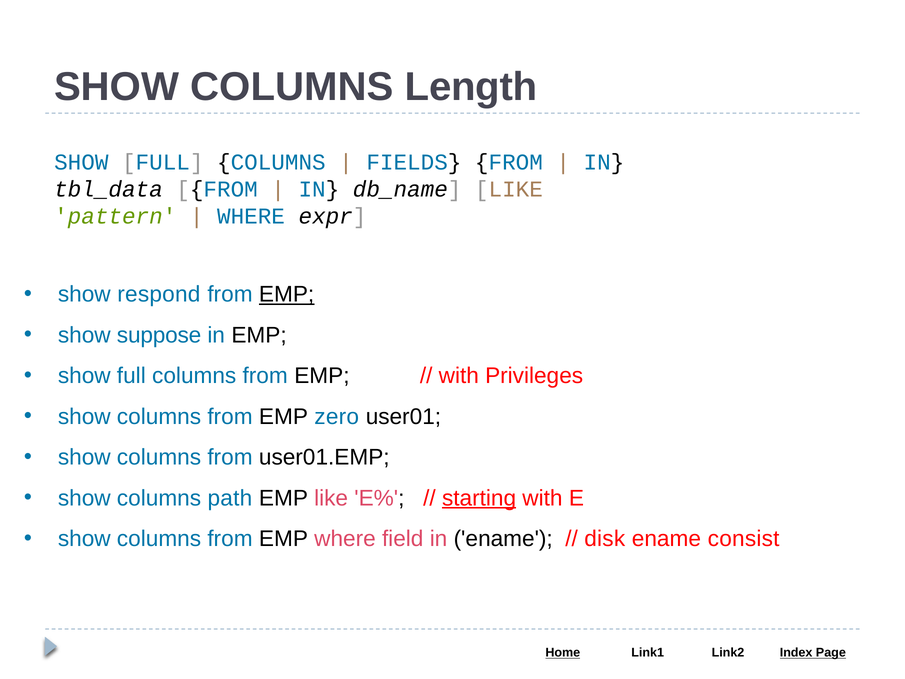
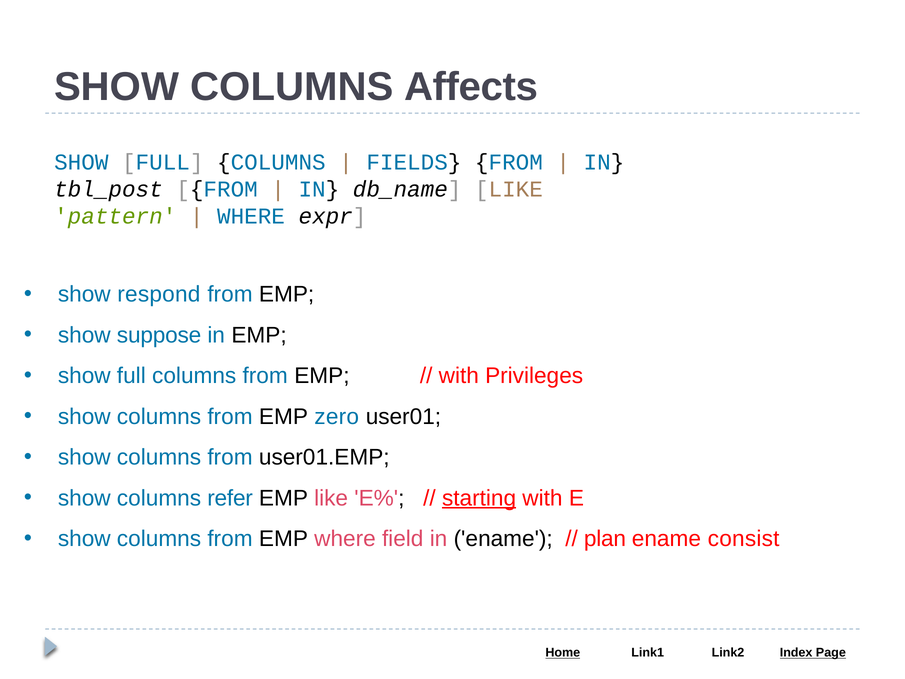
Length: Length -> Affects (471, 87)
tbl_data: tbl_data -> tbl_post (108, 189)
EMP underline: present -> none (287, 294)
path: path -> refer (230, 498)
disk: disk -> plan (605, 539)
